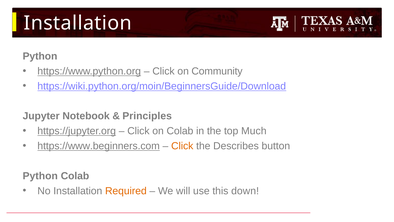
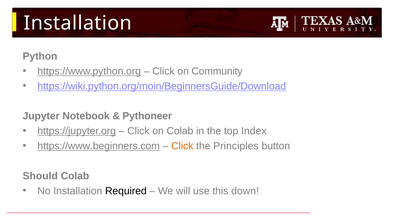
Principles: Principles -> Pythoneer (147, 116)
Much: Much -> Index (254, 131)
Describes: Describes -> Principles (236, 146)
Python: Python -> Should (40, 176)
Required colour: orange -> black (126, 191)
